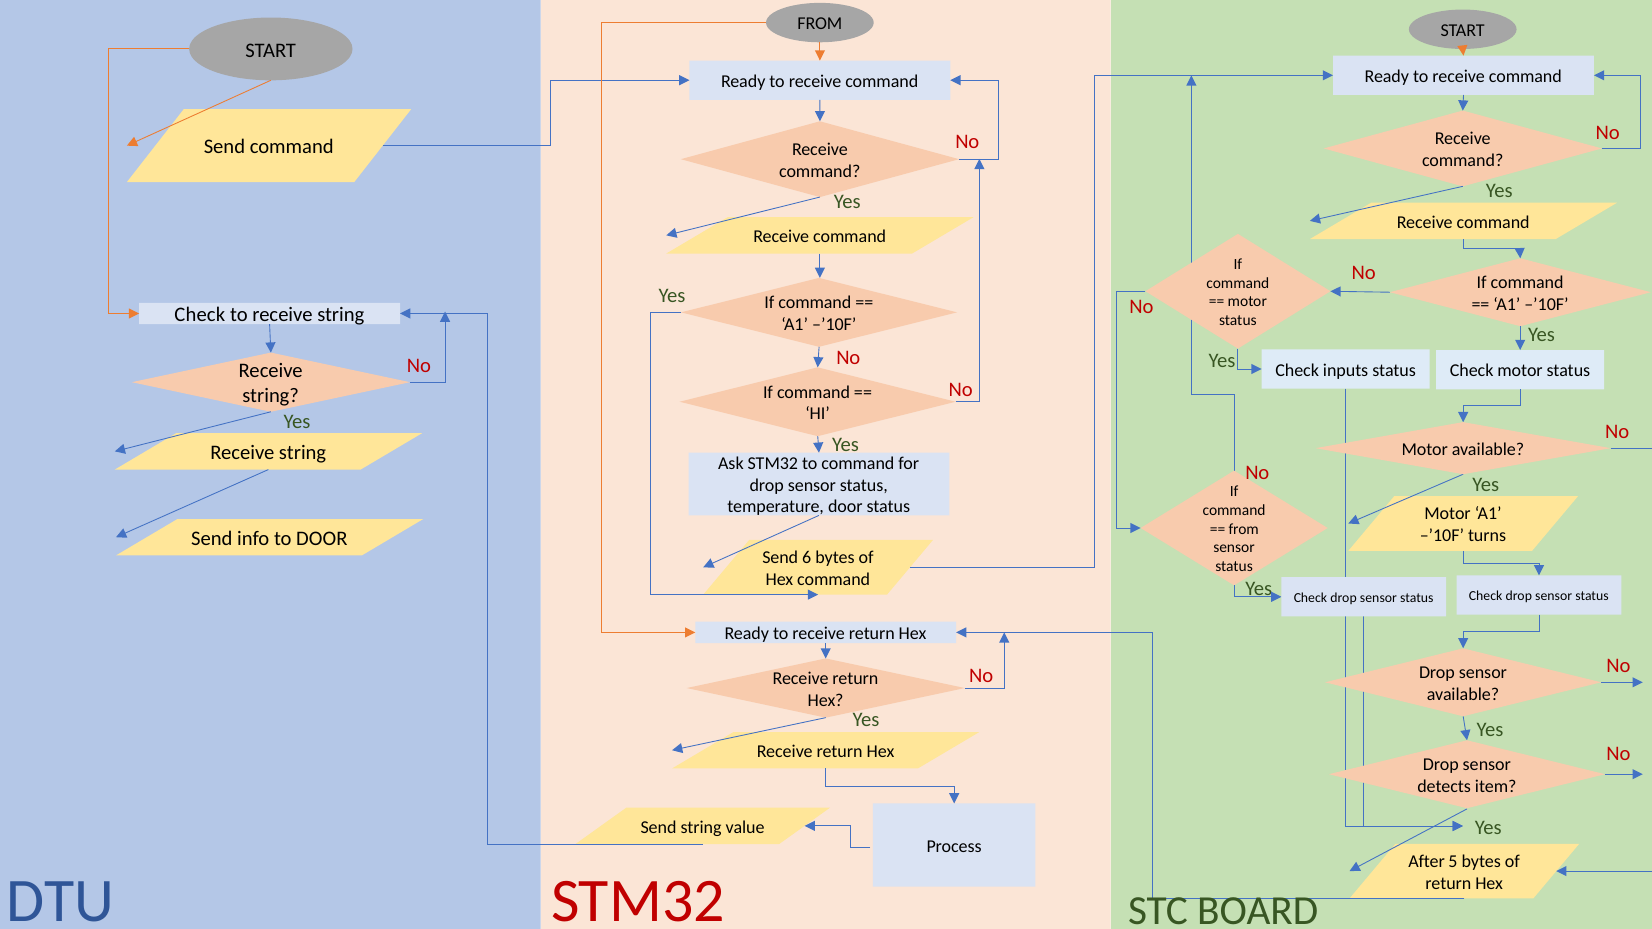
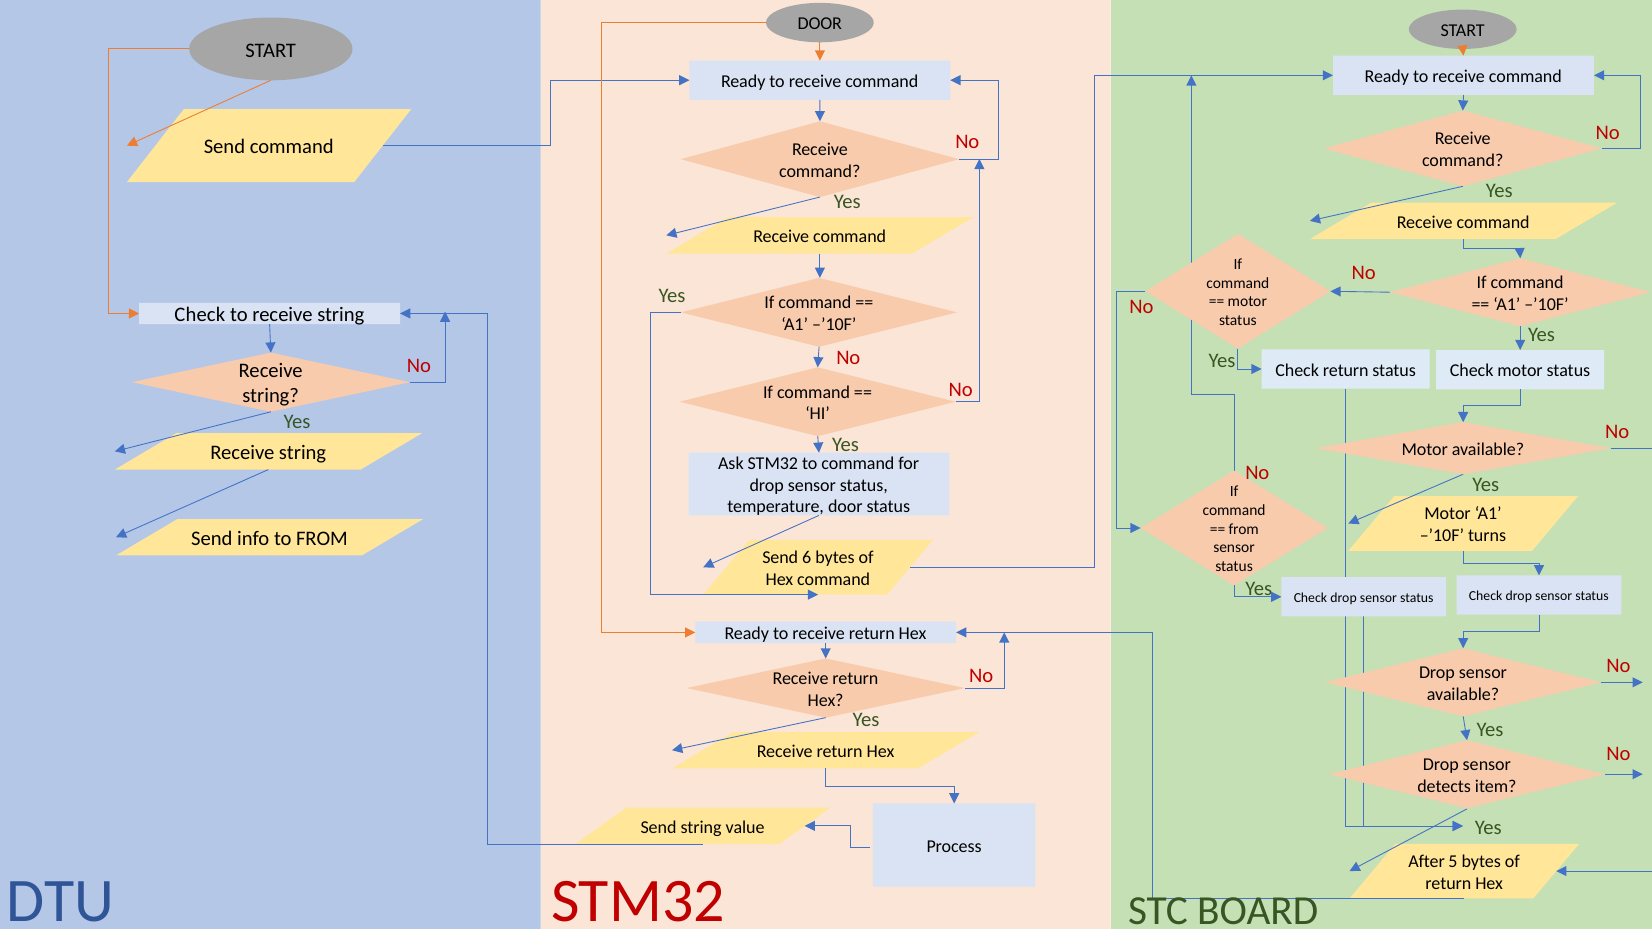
FROM: FROM -> DOOR (820, 24)
Check inputs: inputs -> return (1346, 370)
to DOOR: DOOR -> FROM (322, 539)
